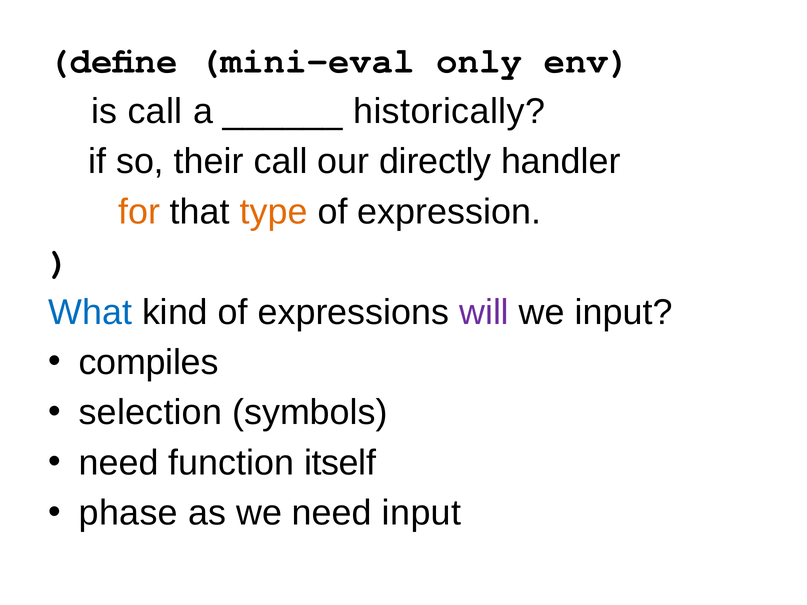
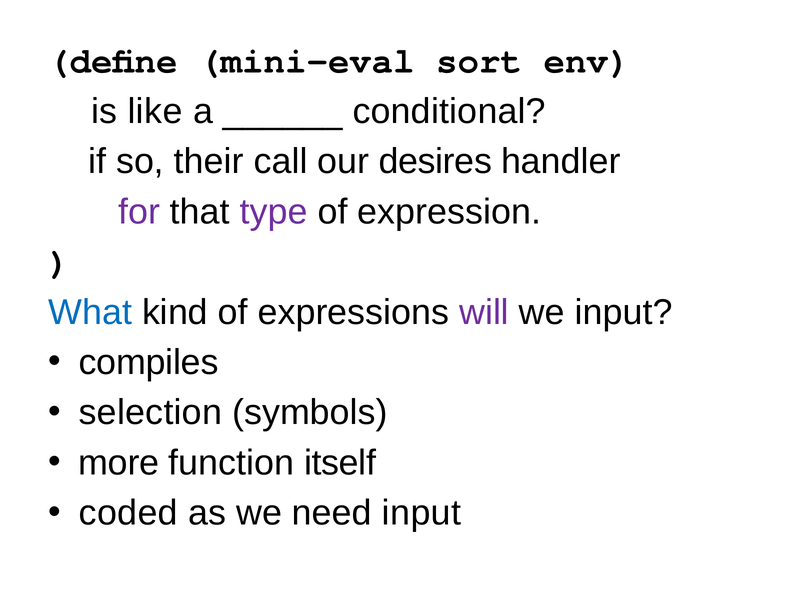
only: only -> sort (479, 61)
is call: call -> like (155, 111)
historically: historically -> conditional (449, 111)
directly: directly -> desires (435, 162)
for colour: orange -> purple (139, 212)
type colour: orange -> purple (274, 212)
need: need -> more (119, 463)
phase: phase -> coded (128, 513)
